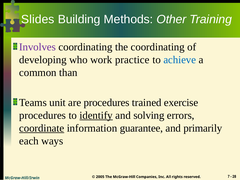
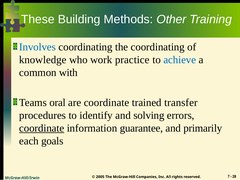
Slides: Slides -> These (38, 19)
Involves colour: purple -> blue (38, 47)
developing: developing -> knowledge (43, 60)
than: than -> with (68, 73)
unit: unit -> oral (58, 102)
are procedures: procedures -> coordinate (107, 102)
exercise: exercise -> transfer (181, 102)
identify underline: present -> none (96, 115)
ways: ways -> goals (52, 141)
